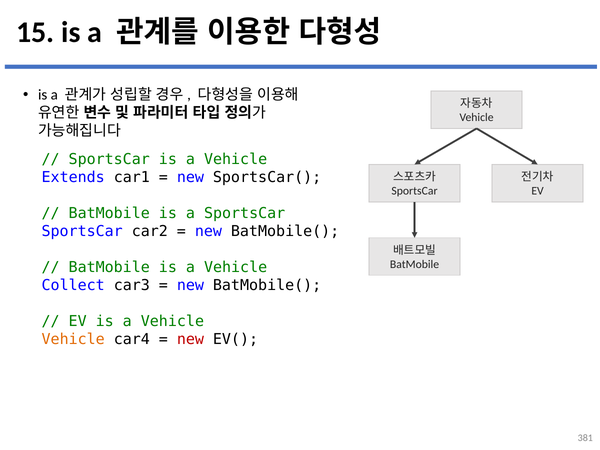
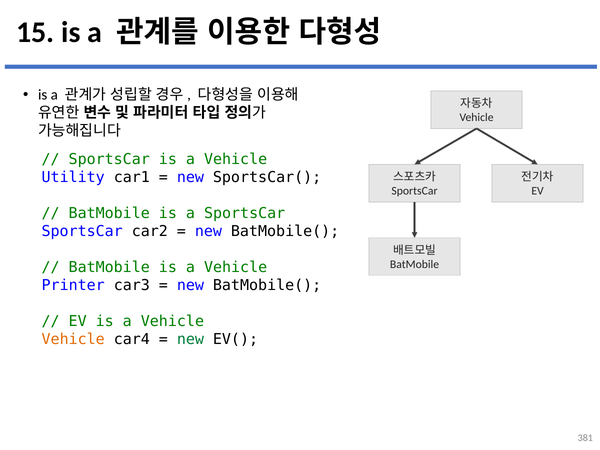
Extends: Extends -> Utility (73, 177)
Collect: Collect -> Printer (73, 285)
new colour: red -> green (191, 339)
